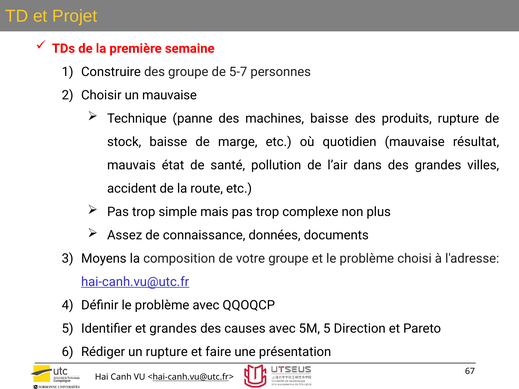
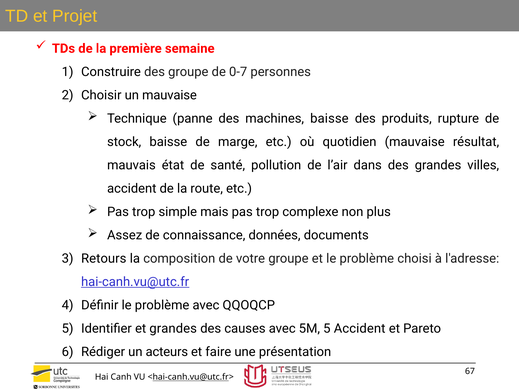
5-7: 5-7 -> 0-7 (238, 72)
Moyens: Moyens -> Retours (104, 259)
5 Direction: Direction -> Accident (360, 329)
un rupture: rupture -> acteurs (167, 352)
